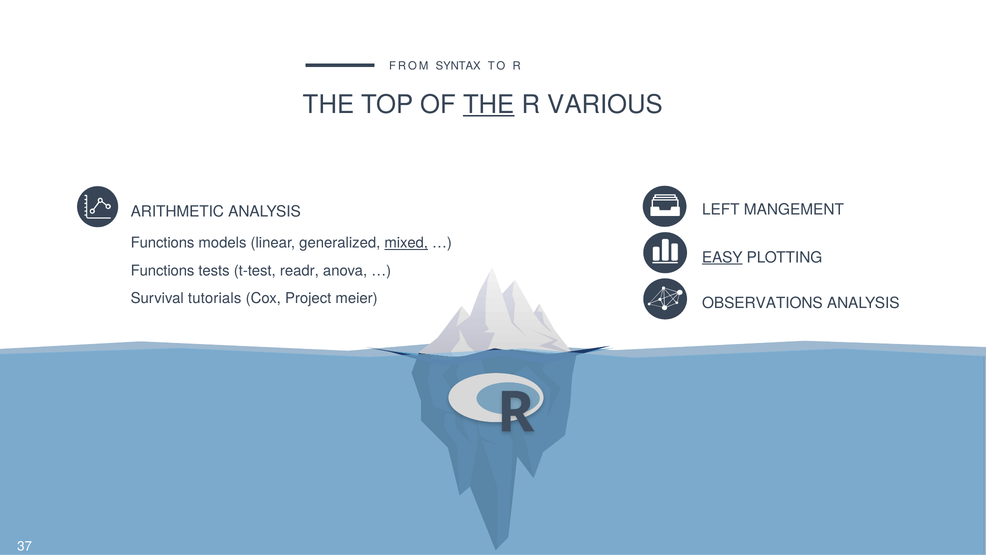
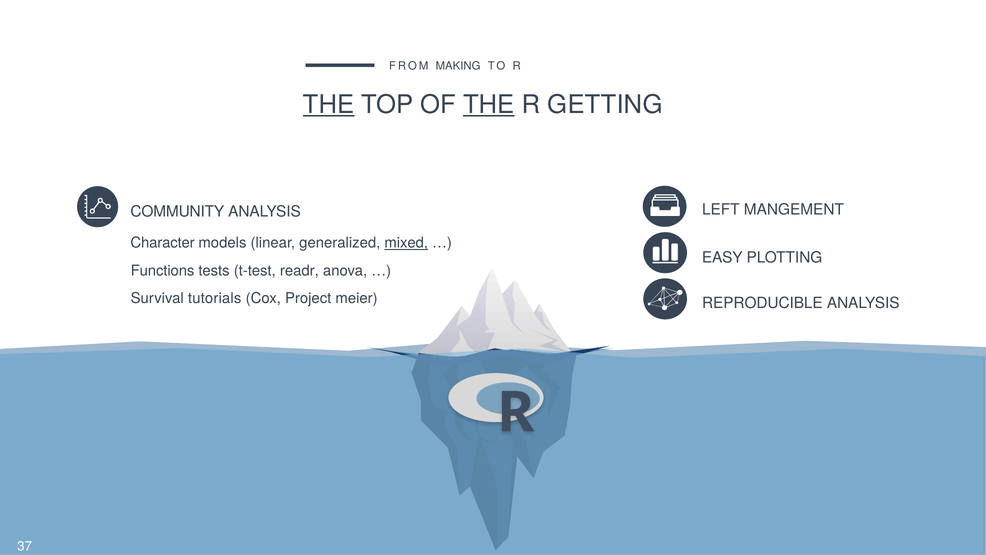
SYNTAX: SYNTAX -> MAKING (458, 66)
THE underline: none -> present (329, 105)
VARIOUS: VARIOUS -> GETTING (605, 105)
ARITHMETIC: ARITHMETIC -> COMMUNITY (177, 211)
Functions: Functions -> Character (163, 243)
EASY underline: present -> none (722, 257)
OBSERVATIONS: OBSERVATIONS -> REPRODUCIBLE (762, 303)
